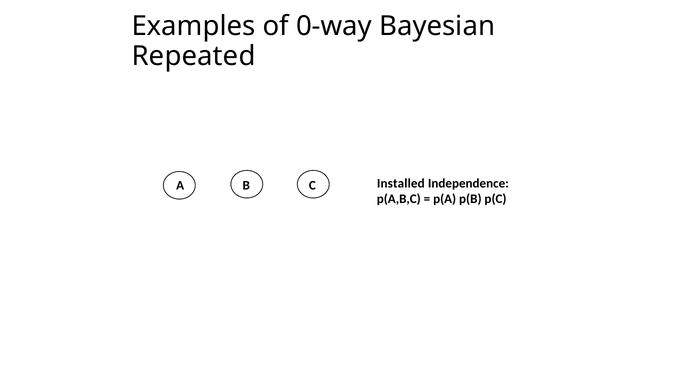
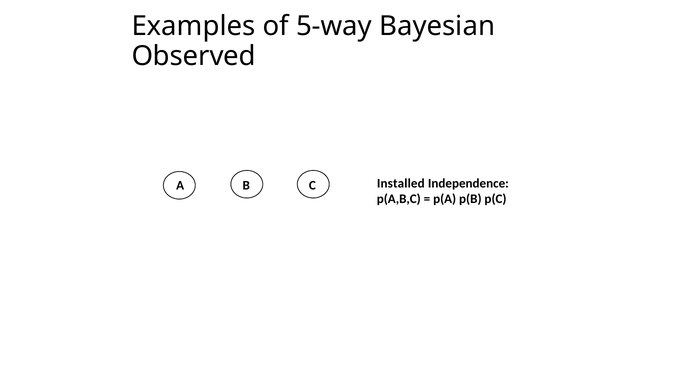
0-way: 0-way -> 5-way (334, 26)
Repeated: Repeated -> Observed (194, 56)
